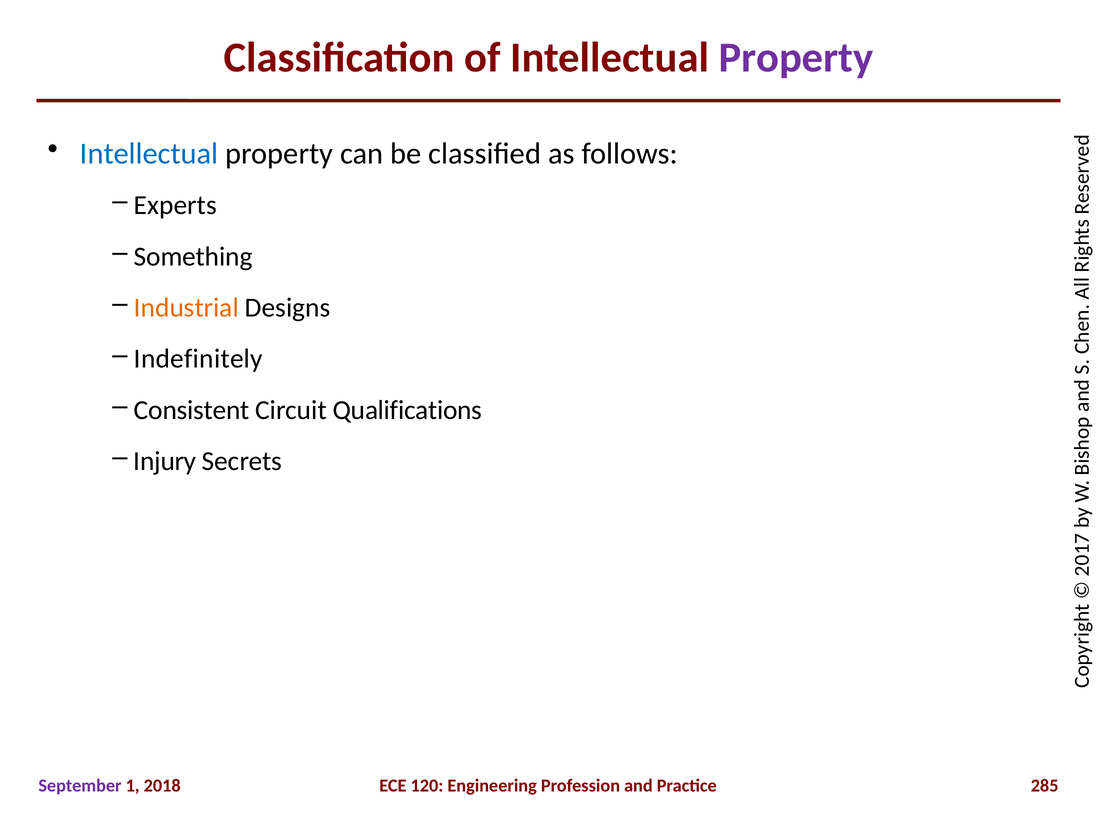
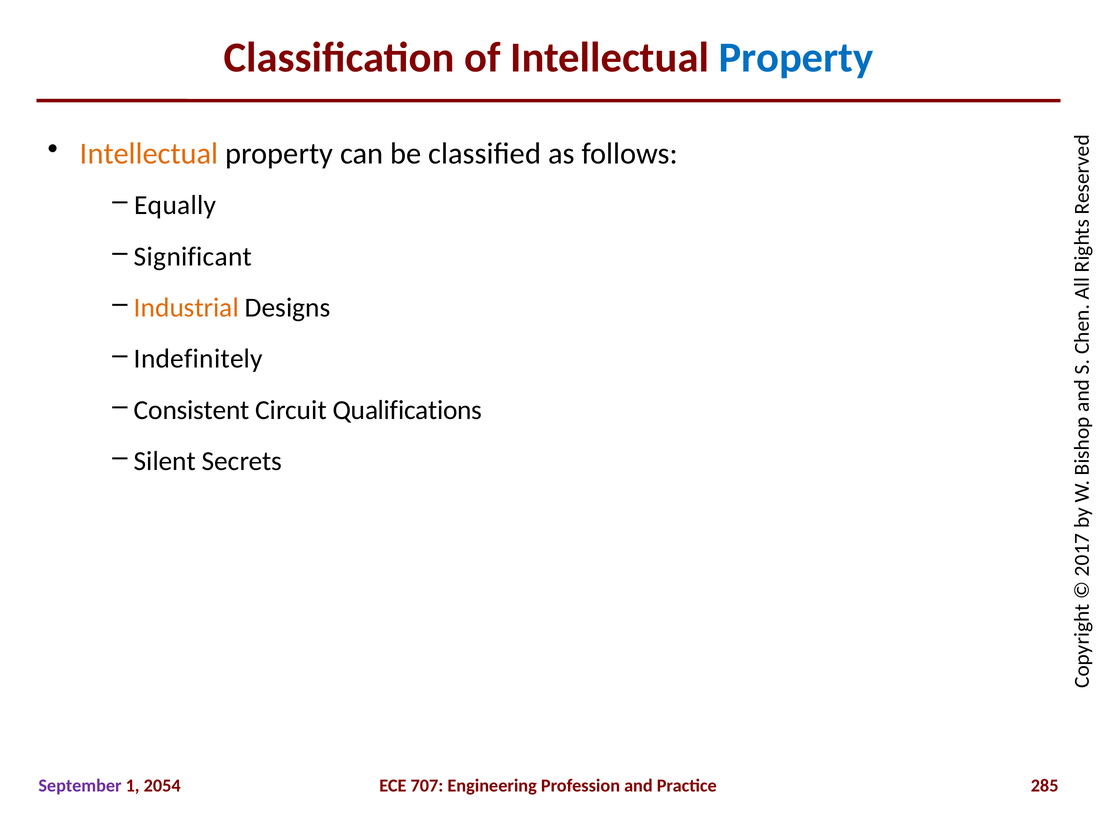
Property colour: purple -> blue (796, 58)
Intellectual colour: blue -> orange (149, 154)
Experts: Experts -> Equally (175, 205)
Something: Something -> Significant (193, 256)
Injury: Injury -> Silent (165, 461)
2018: 2018 -> 2054 (162, 786)
120: 120 -> 707 (427, 786)
